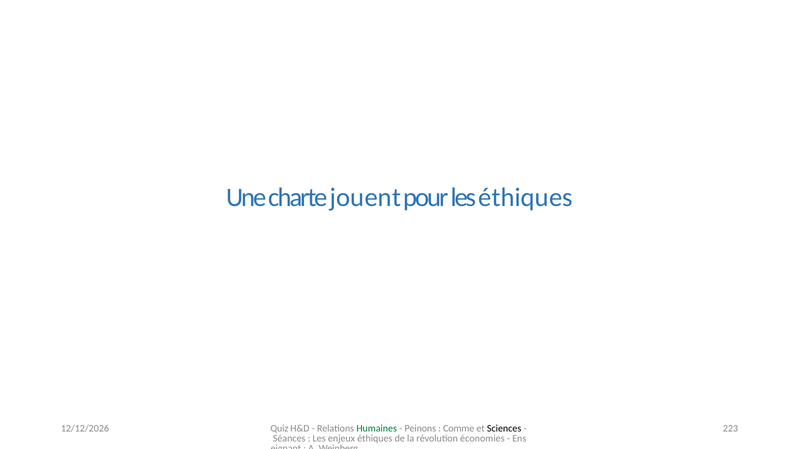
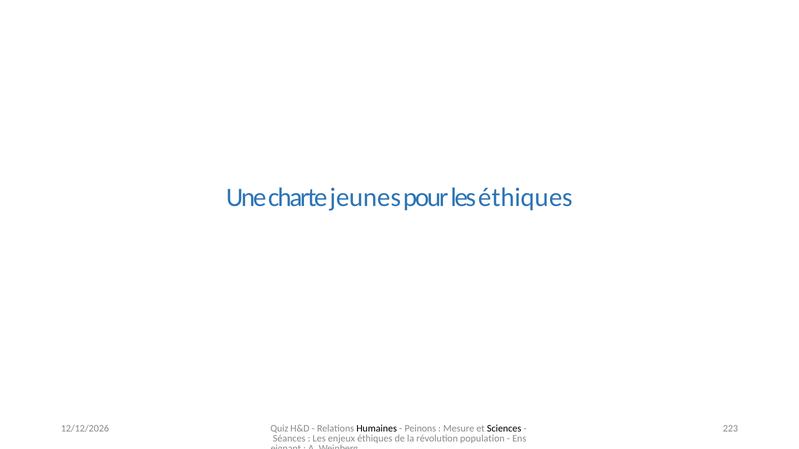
jouent: jouent -> jeunes (365, 198)
Humaines colour: green -> black (377, 429)
Comme: Comme -> Mesure (459, 429)
économies: économies -> population (482, 439)
